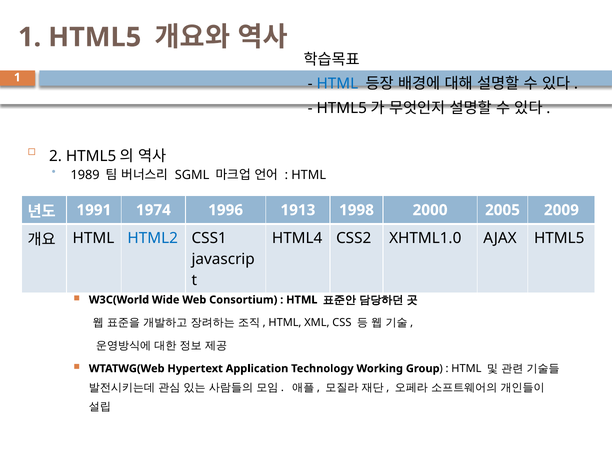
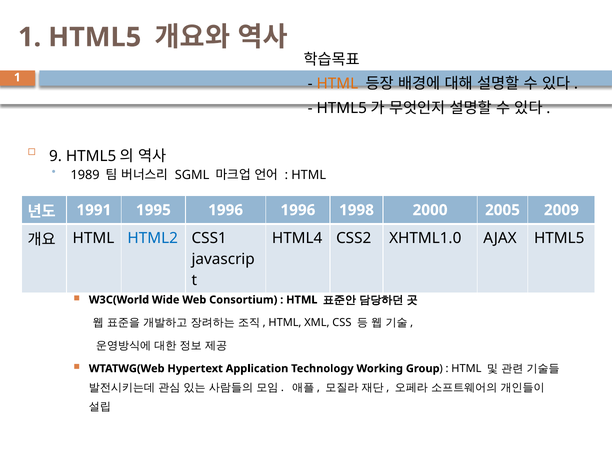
HTML colour: blue -> orange (337, 84)
2: 2 -> 9 (55, 156)
1974: 1974 -> 1995 (153, 210)
1996 1913: 1913 -> 1996 (298, 210)
